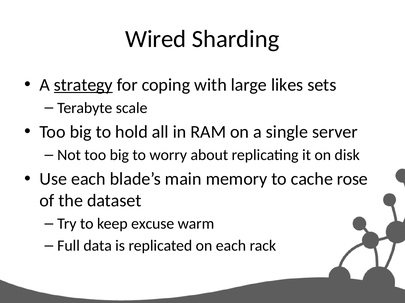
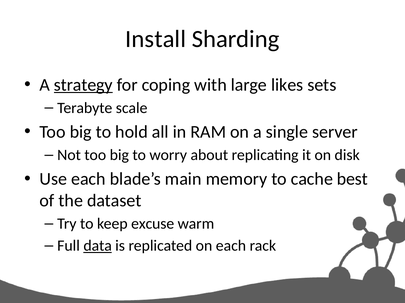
Wired: Wired -> Install (156, 39)
rose: rose -> best (352, 179)
data underline: none -> present (98, 246)
